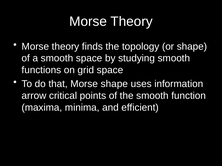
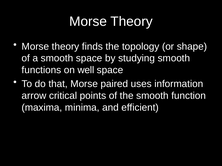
grid: grid -> well (86, 70)
Morse shape: shape -> paired (114, 84)
